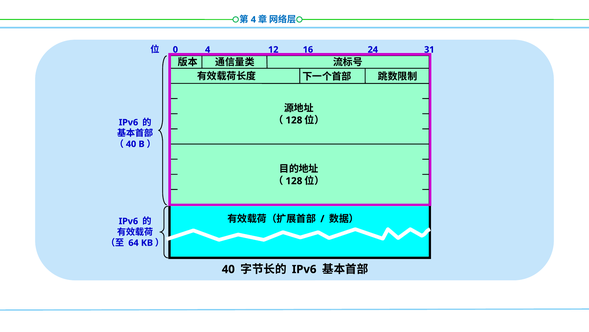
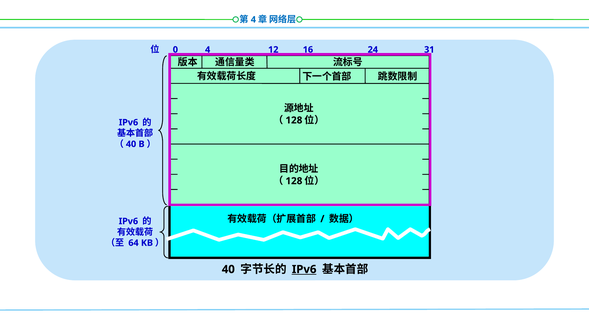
IPv6 underline: none -> present (304, 269)
